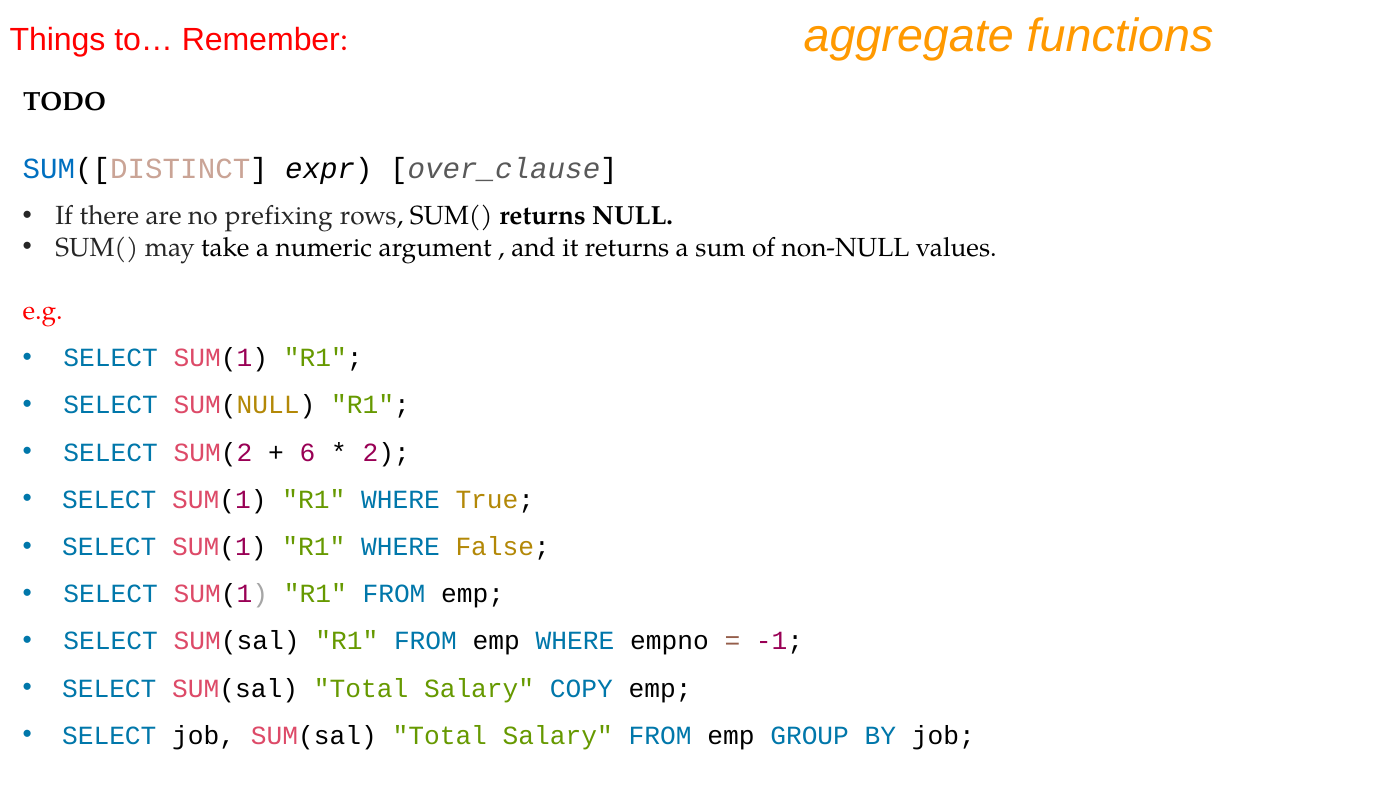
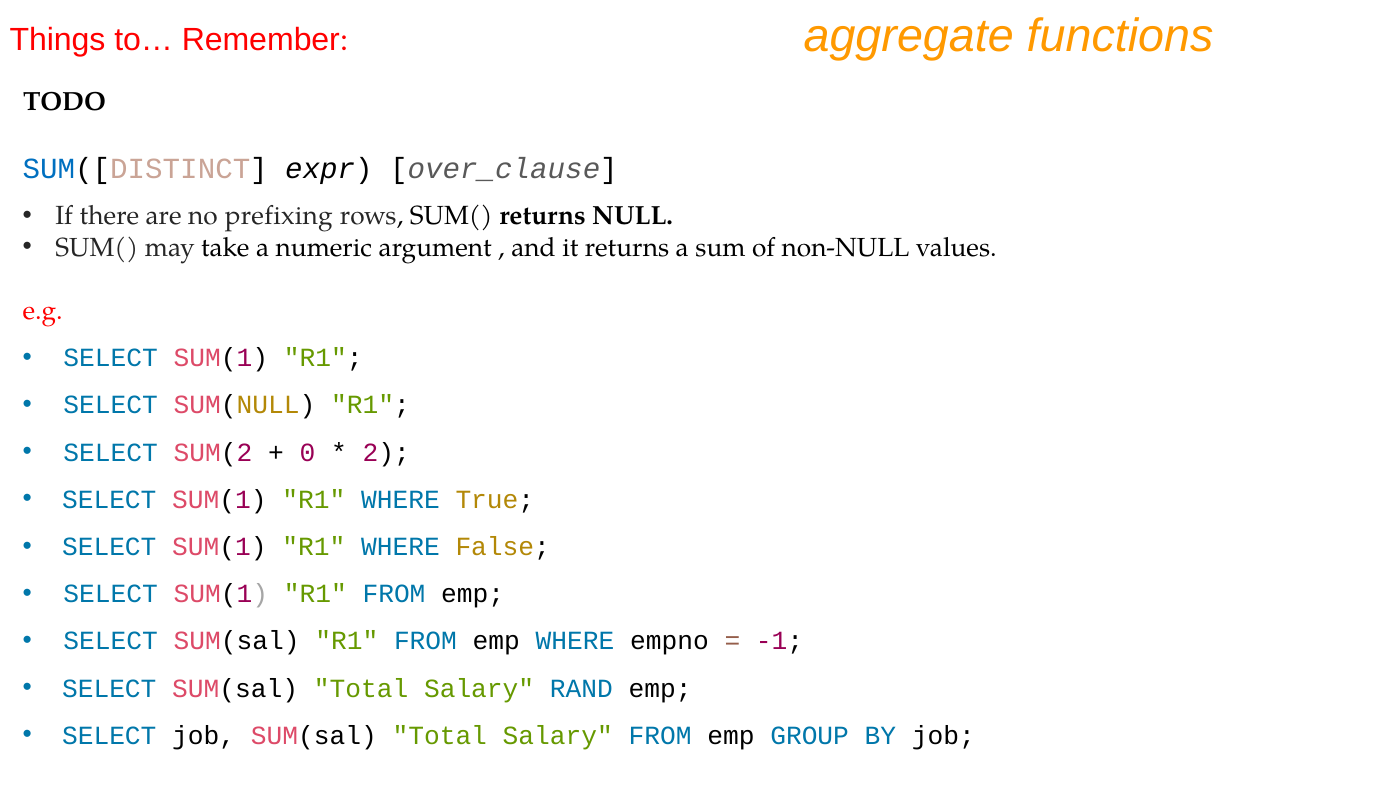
6: 6 -> 0 (307, 452)
COPY: COPY -> RAND (581, 688)
